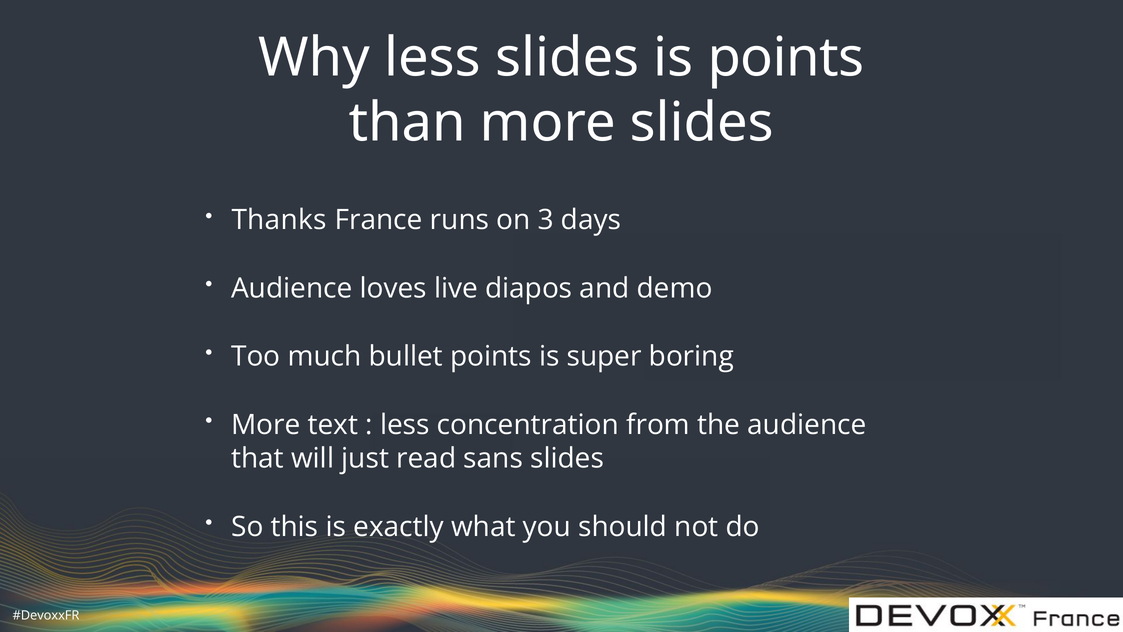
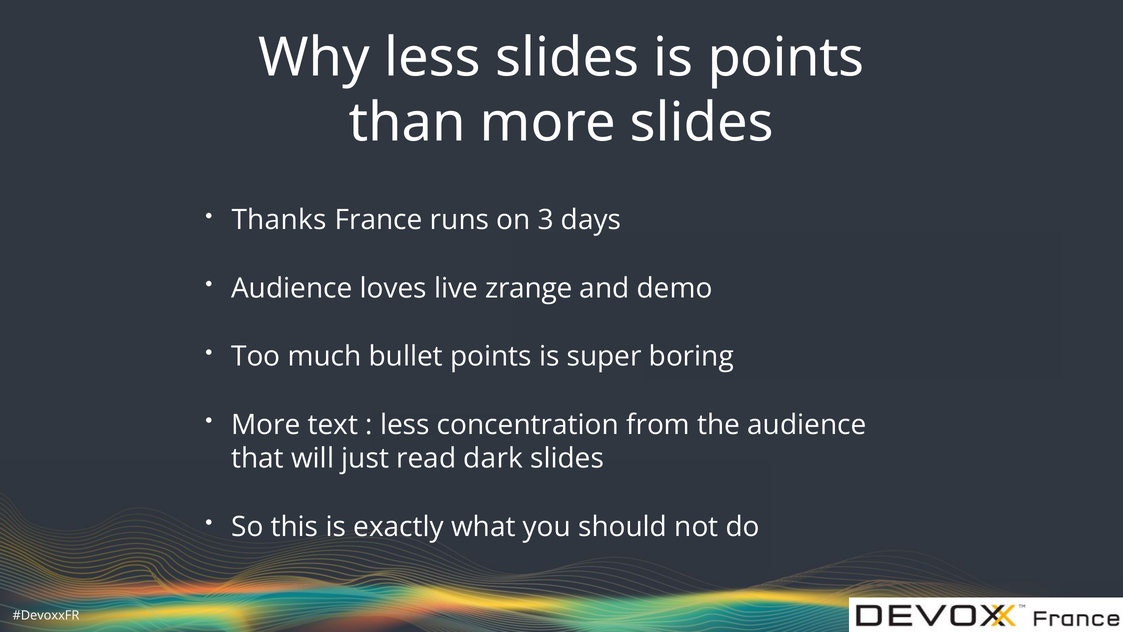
diapos: diapos -> zrange (529, 288)
sans: sans -> dark (493, 458)
